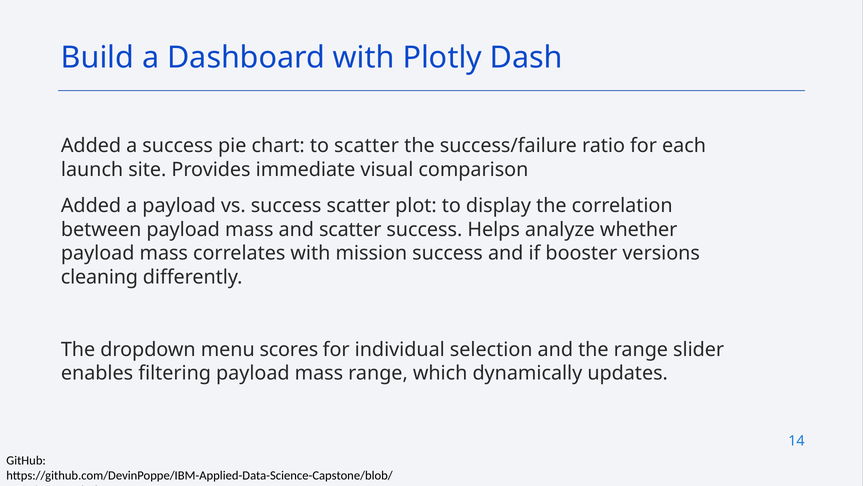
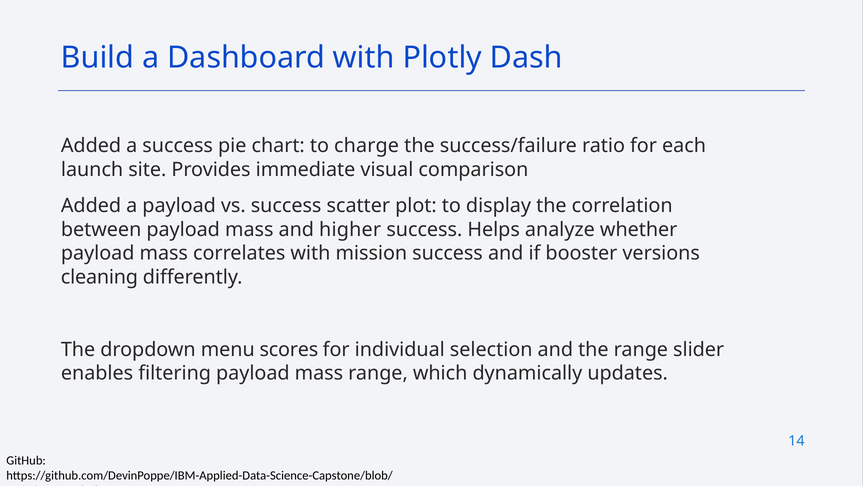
to scatter: scatter -> charge (367, 146)
and scatter: scatter -> higher (350, 229)
